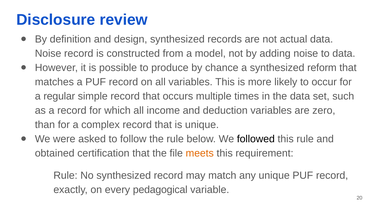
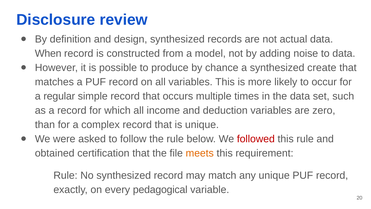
Noise: Noise -> When (48, 53)
reform: reform -> create (322, 68)
followed colour: black -> red (256, 139)
